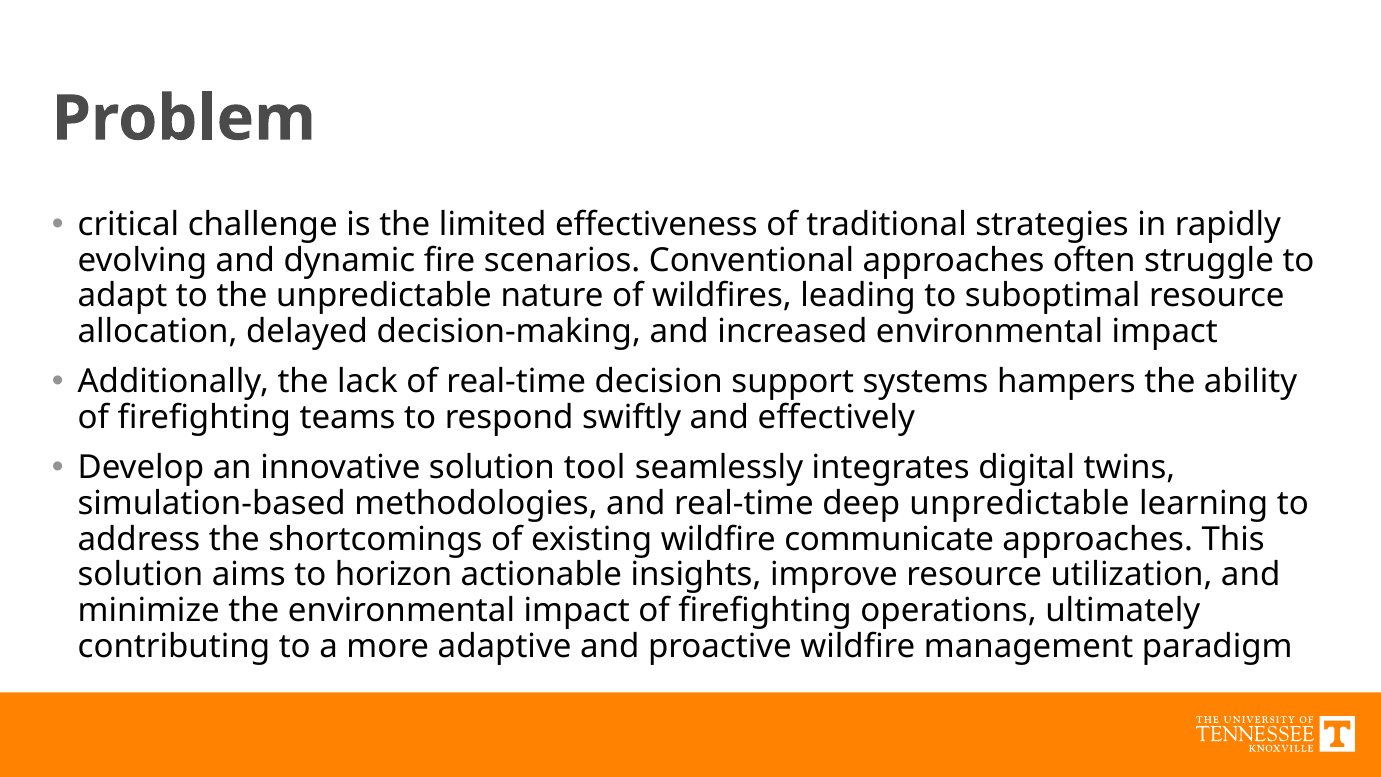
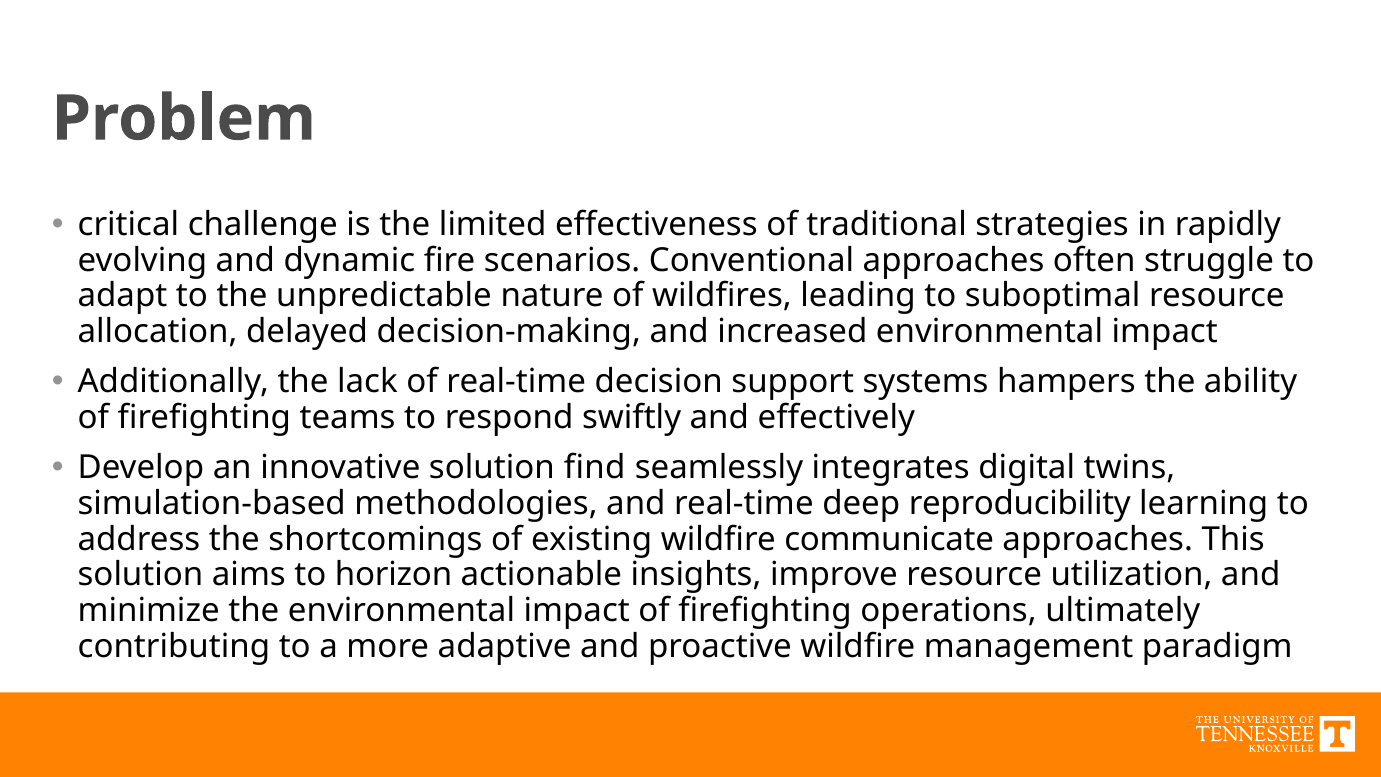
tool: tool -> find (595, 468)
deep unpredictable: unpredictable -> reproducibility (1020, 503)
